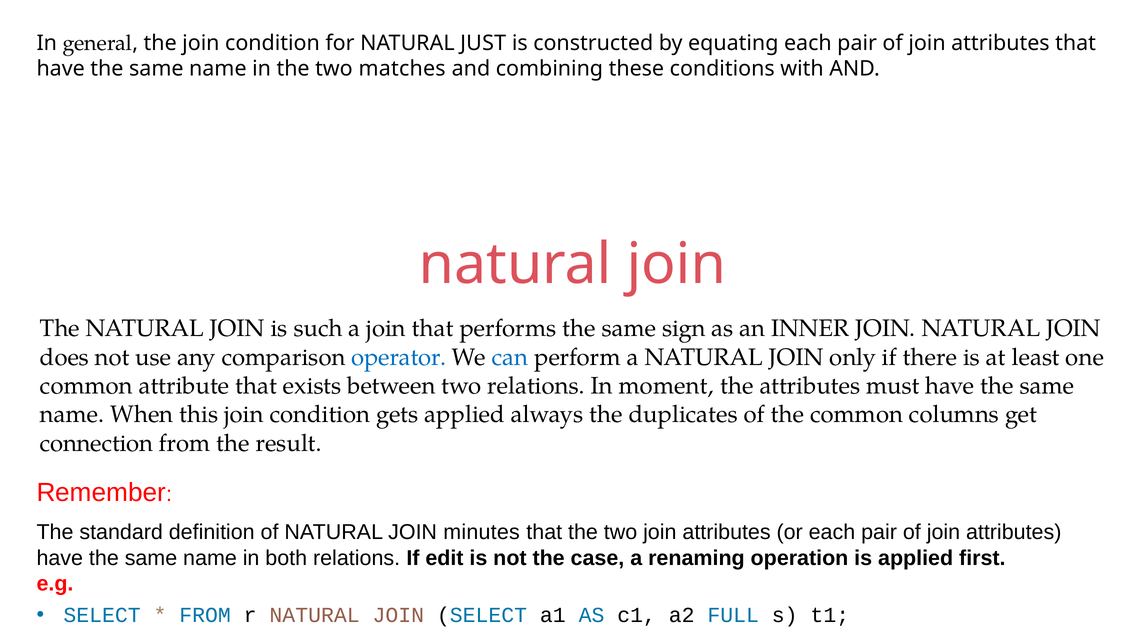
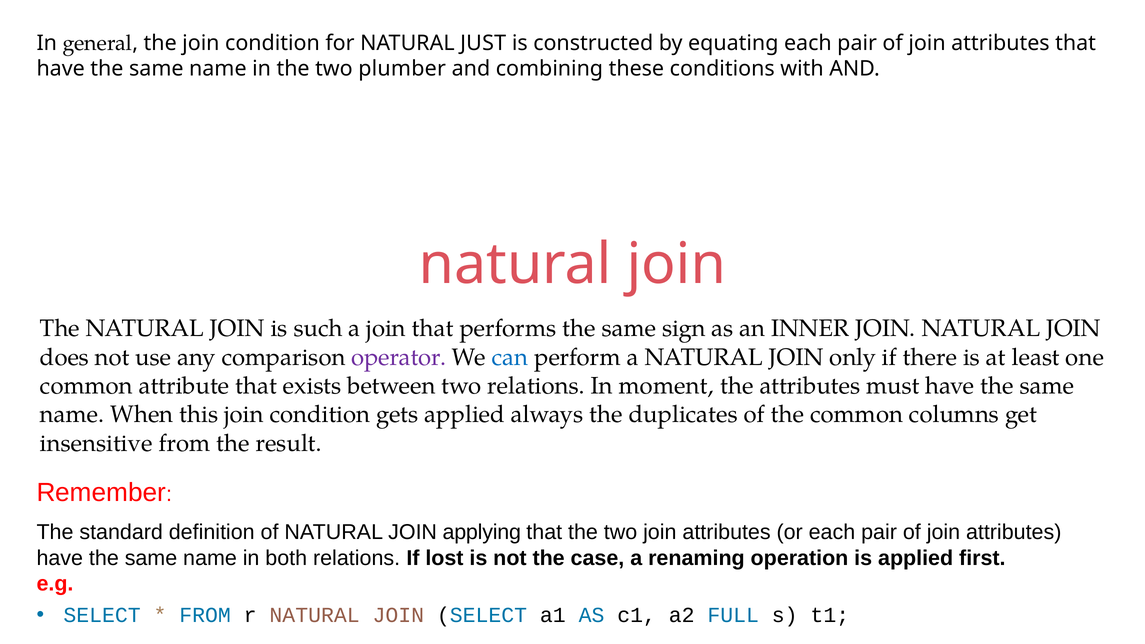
matches: matches -> plumber (402, 69)
operator colour: blue -> purple (399, 357)
connection: connection -> insensitive (96, 443)
minutes: minutes -> applying (482, 532)
edit: edit -> lost (444, 558)
